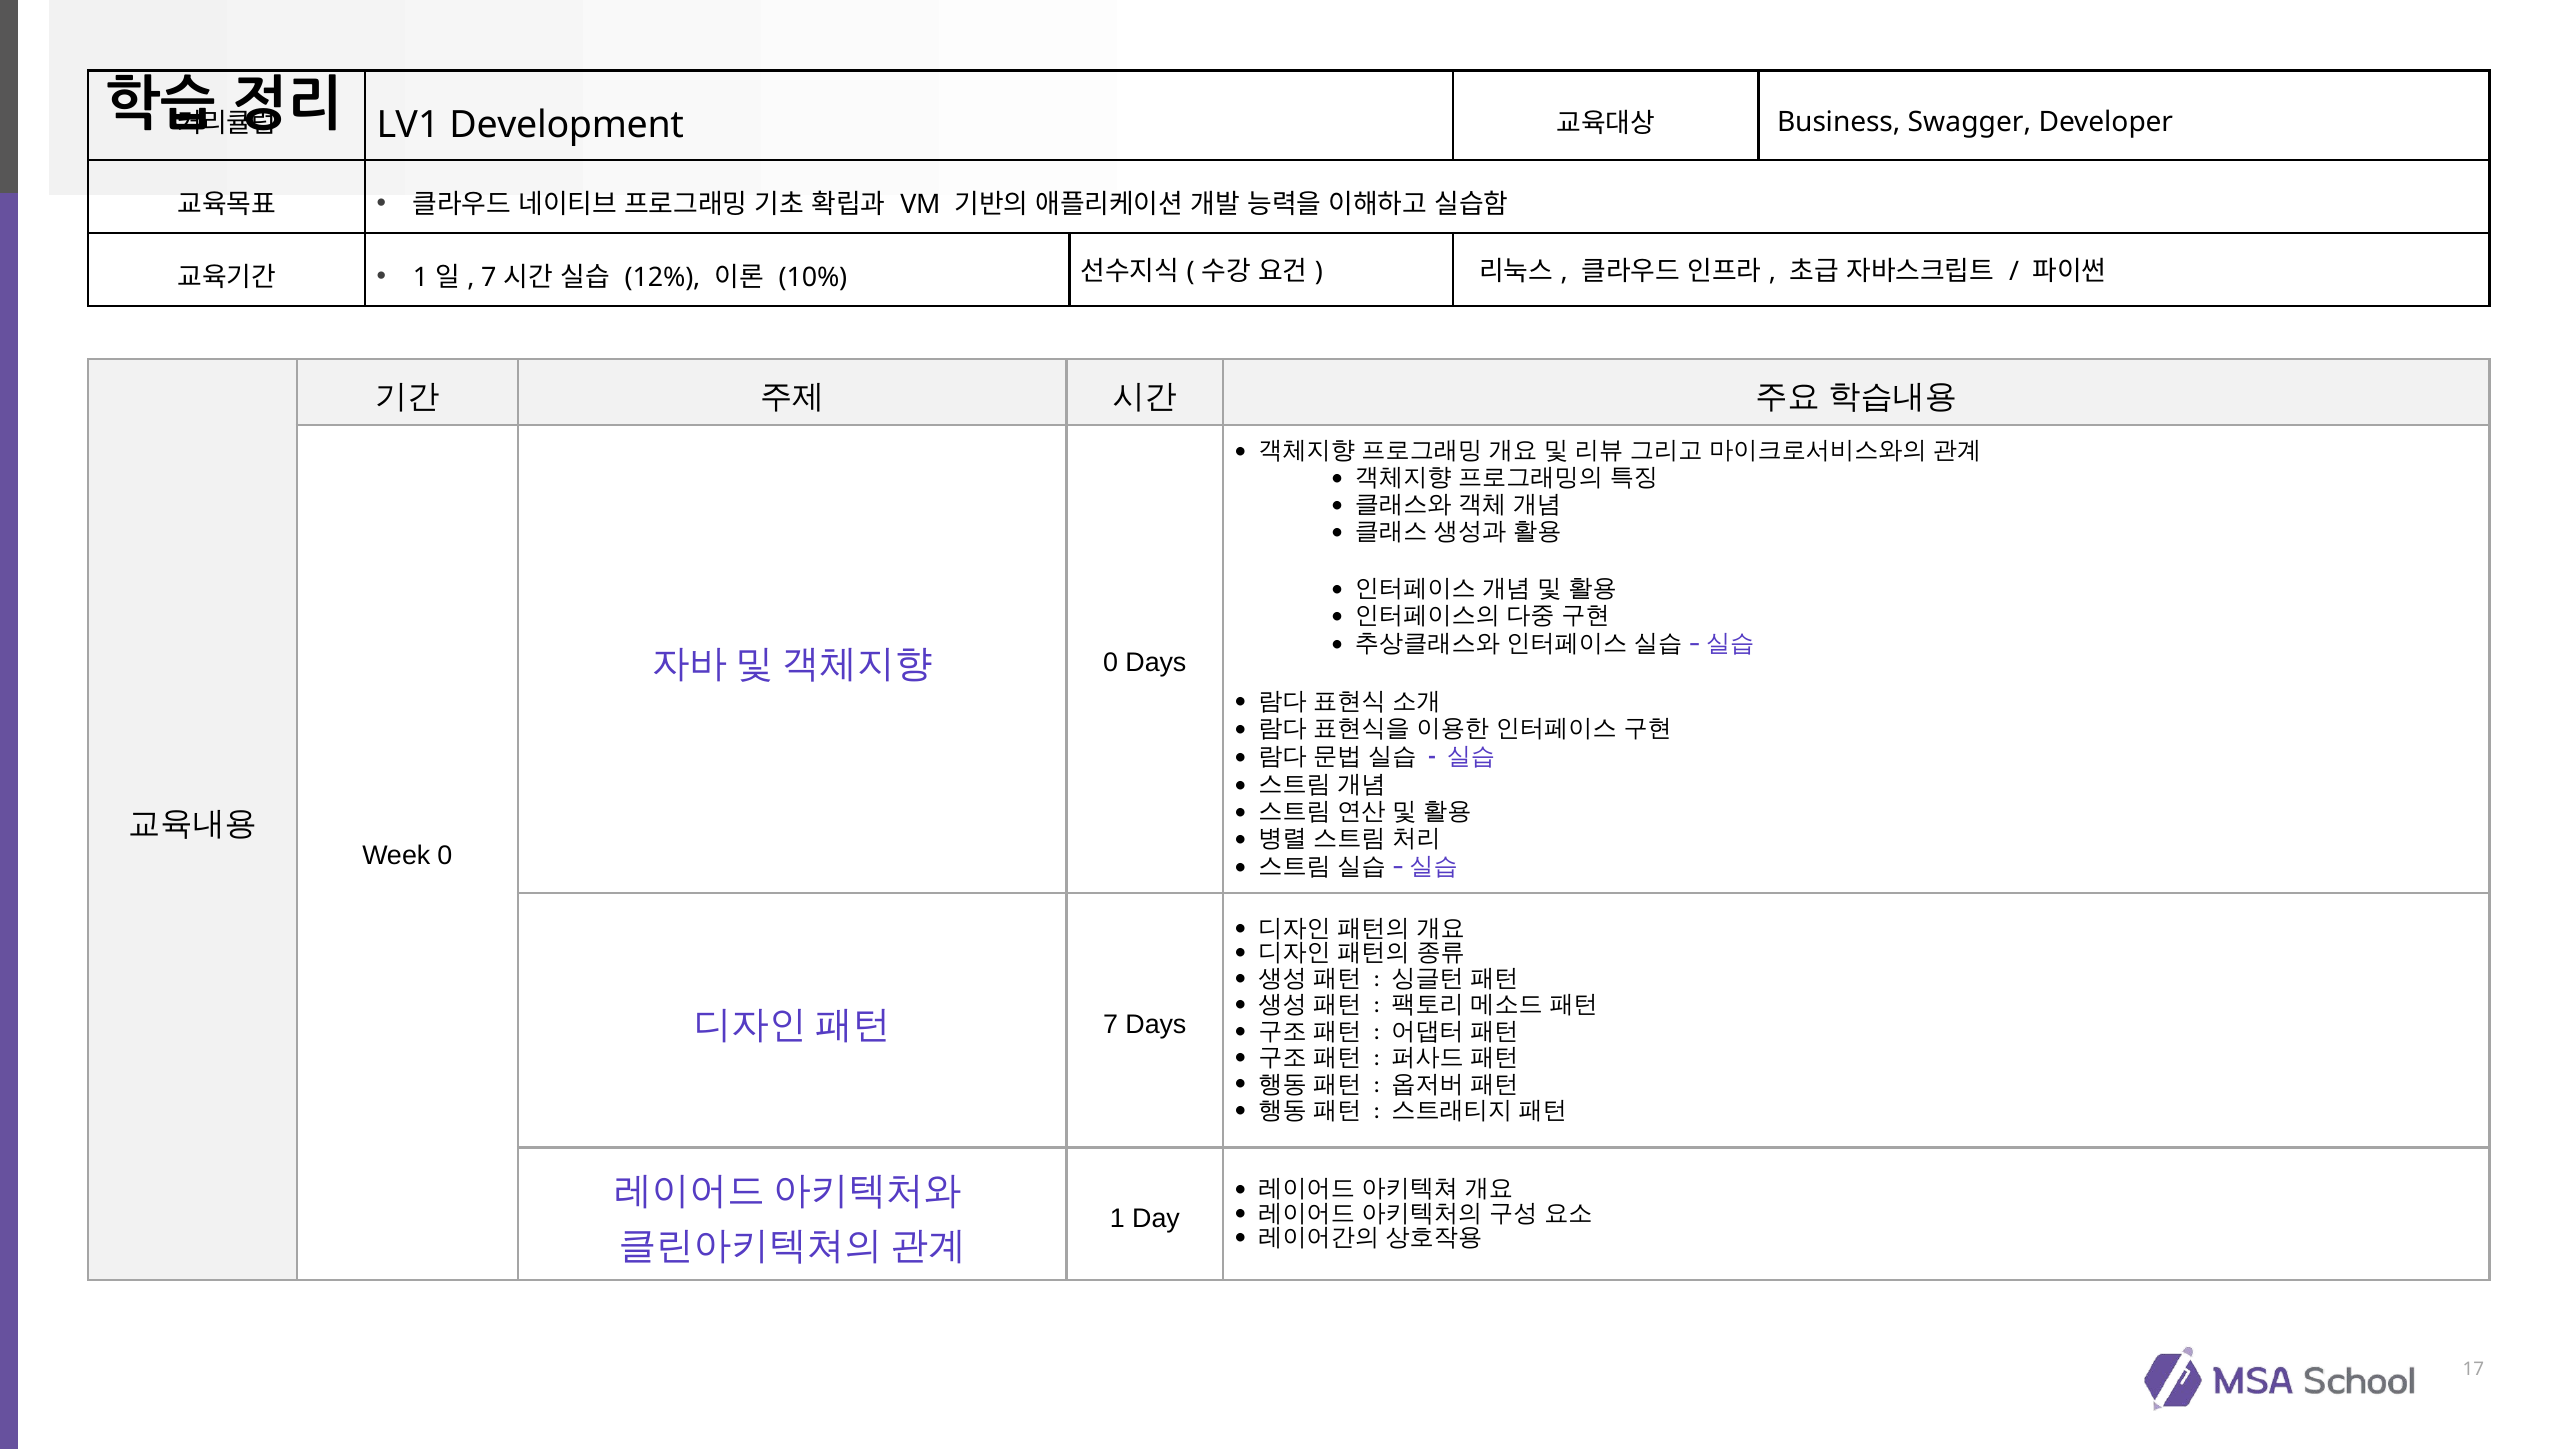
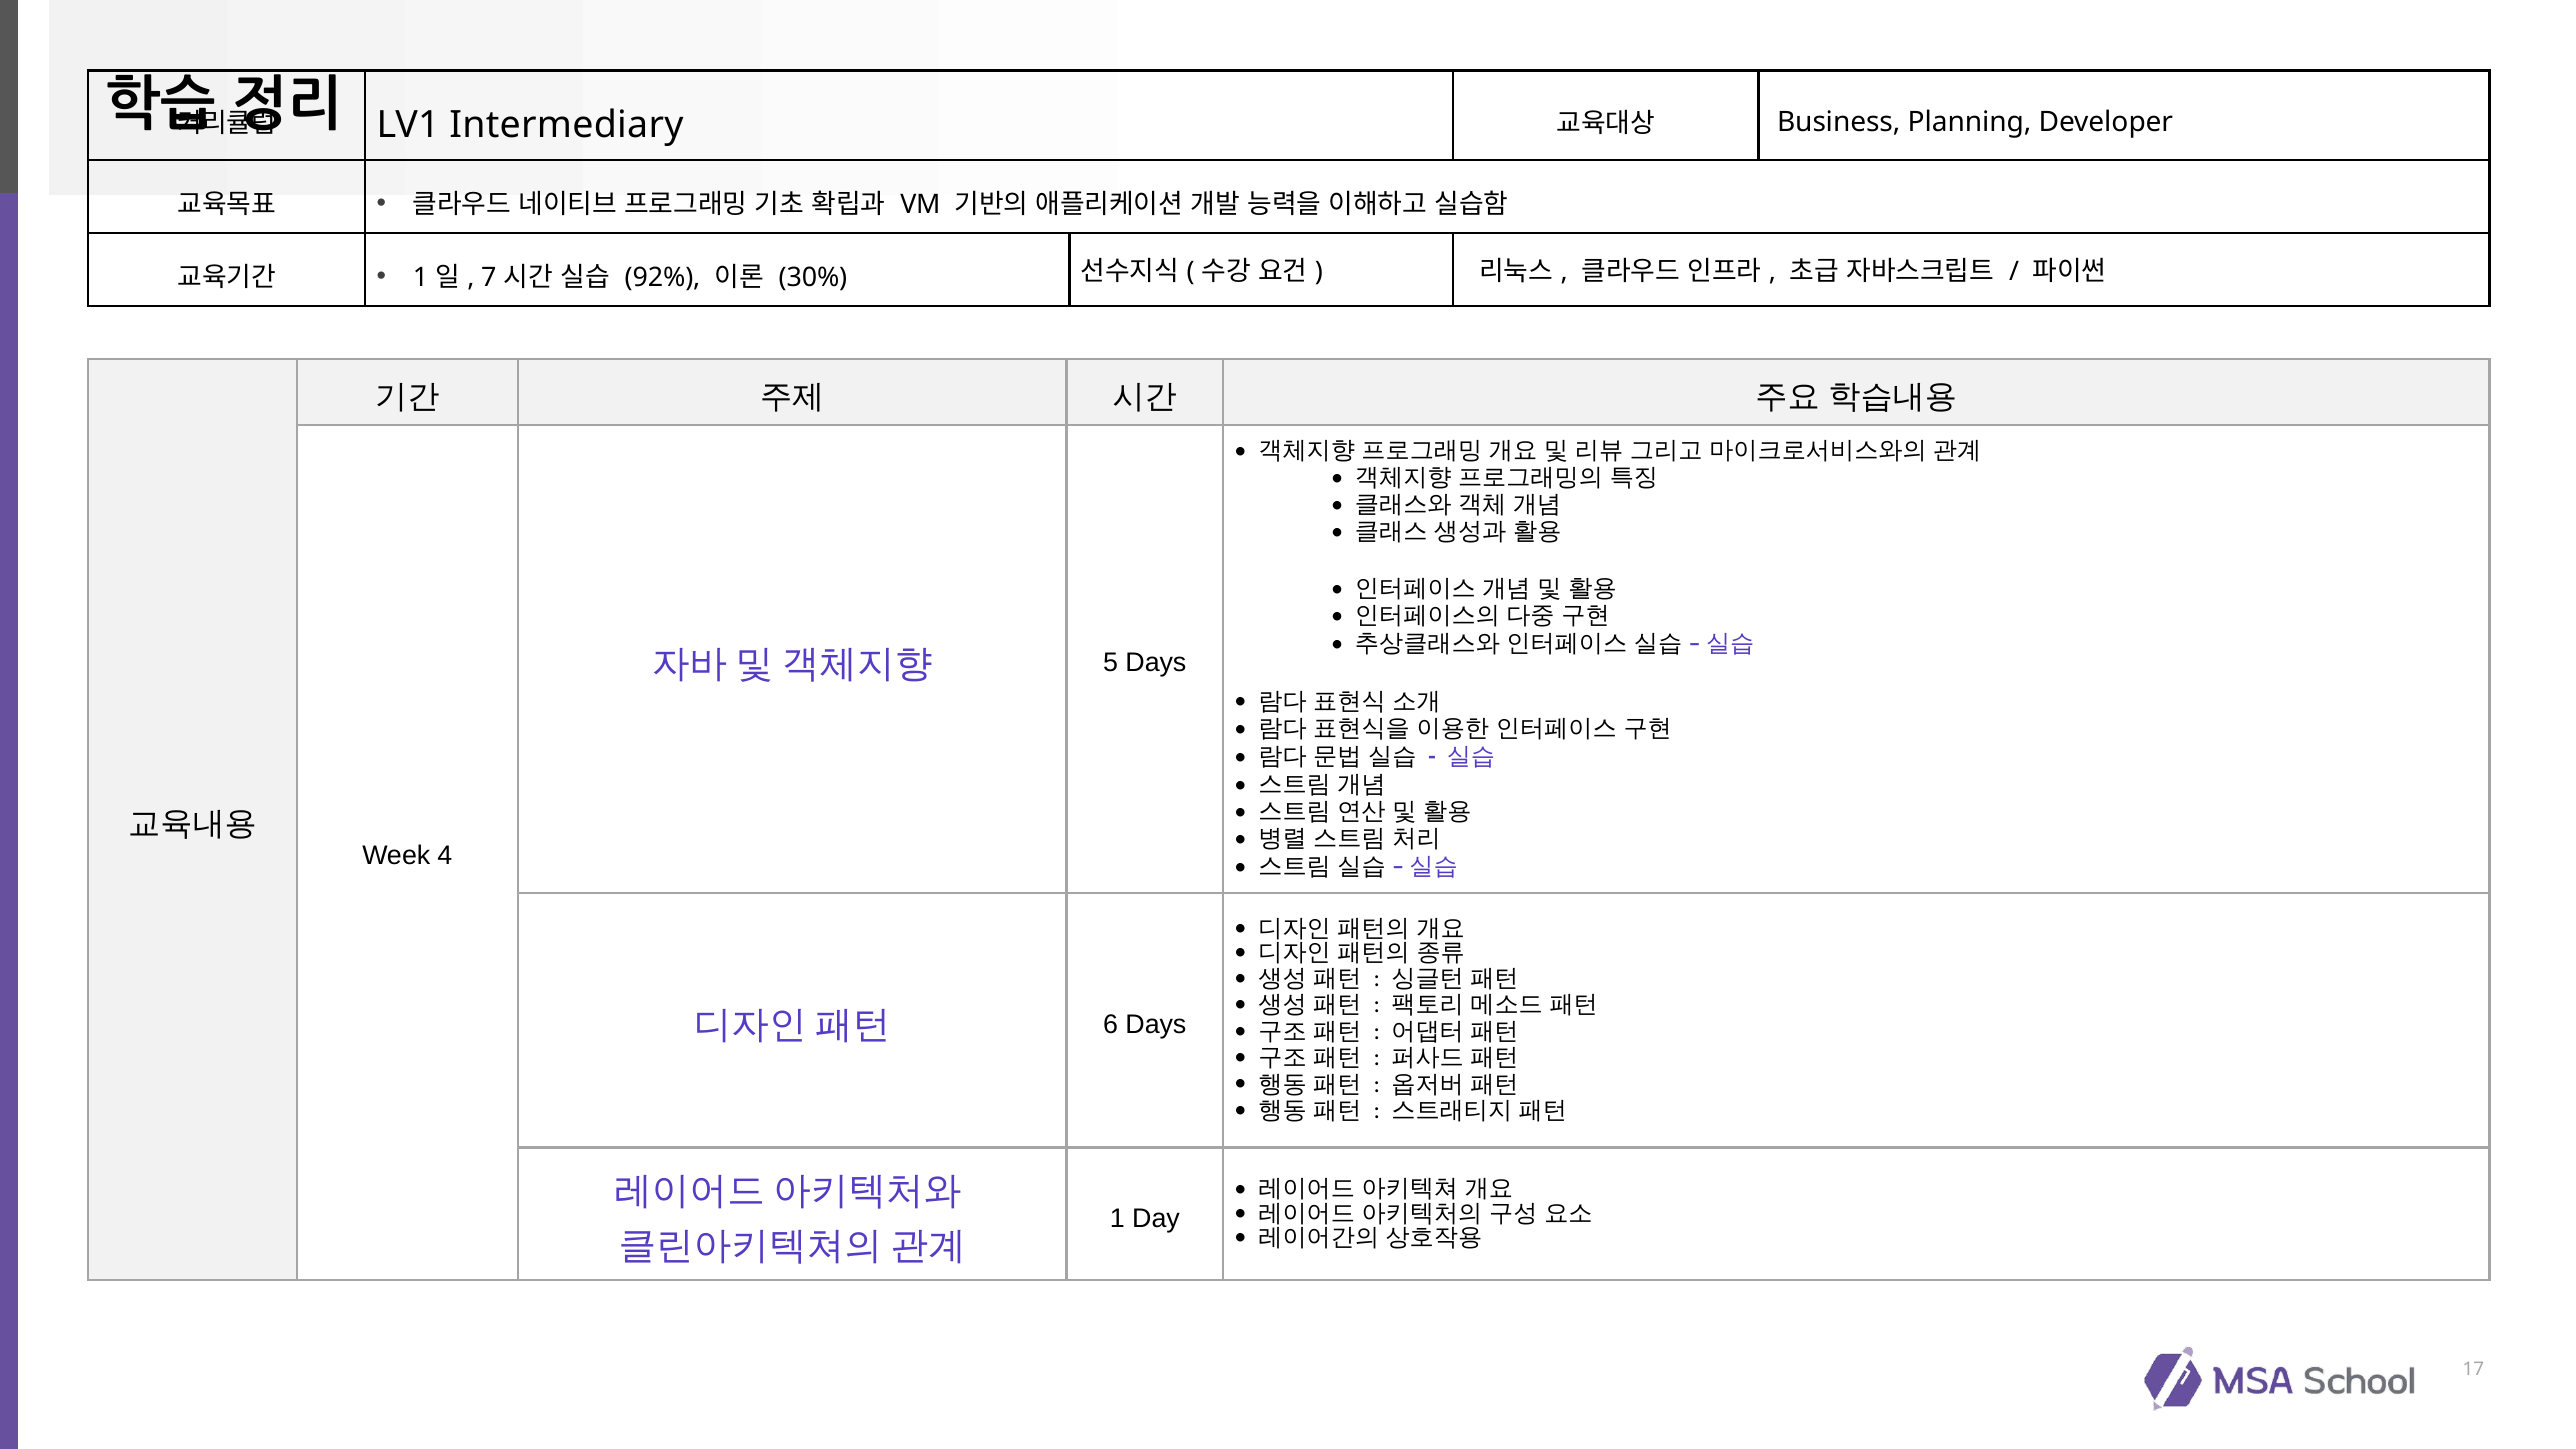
Development: Development -> Intermediary (566, 125)
Swagger: Swagger -> Planning (1970, 122)
12%: 12% -> 92% (662, 278)
10%: 10% -> 30% (813, 278)
0: 0 -> 5 (1111, 662)
Week 0: 0 -> 4 (445, 856)
7: 7 -> 6 (1111, 1025)
